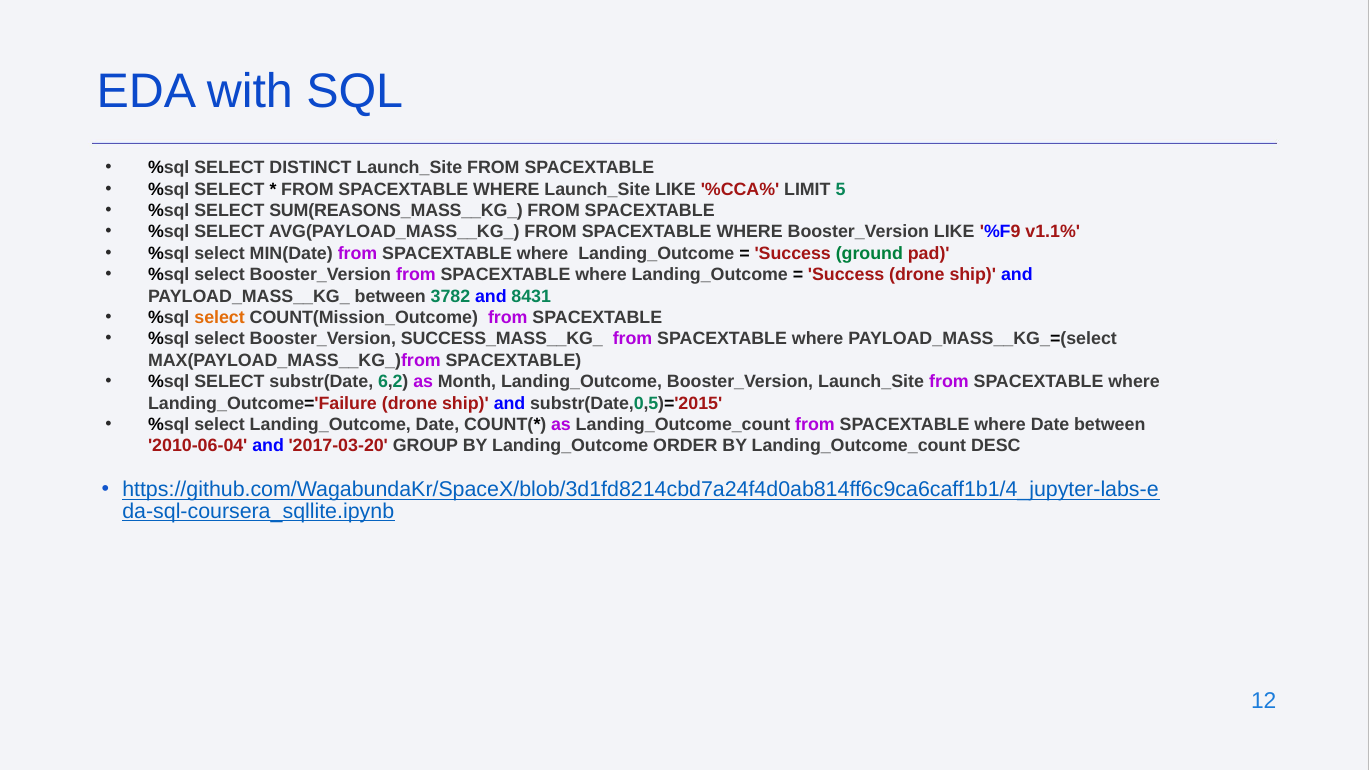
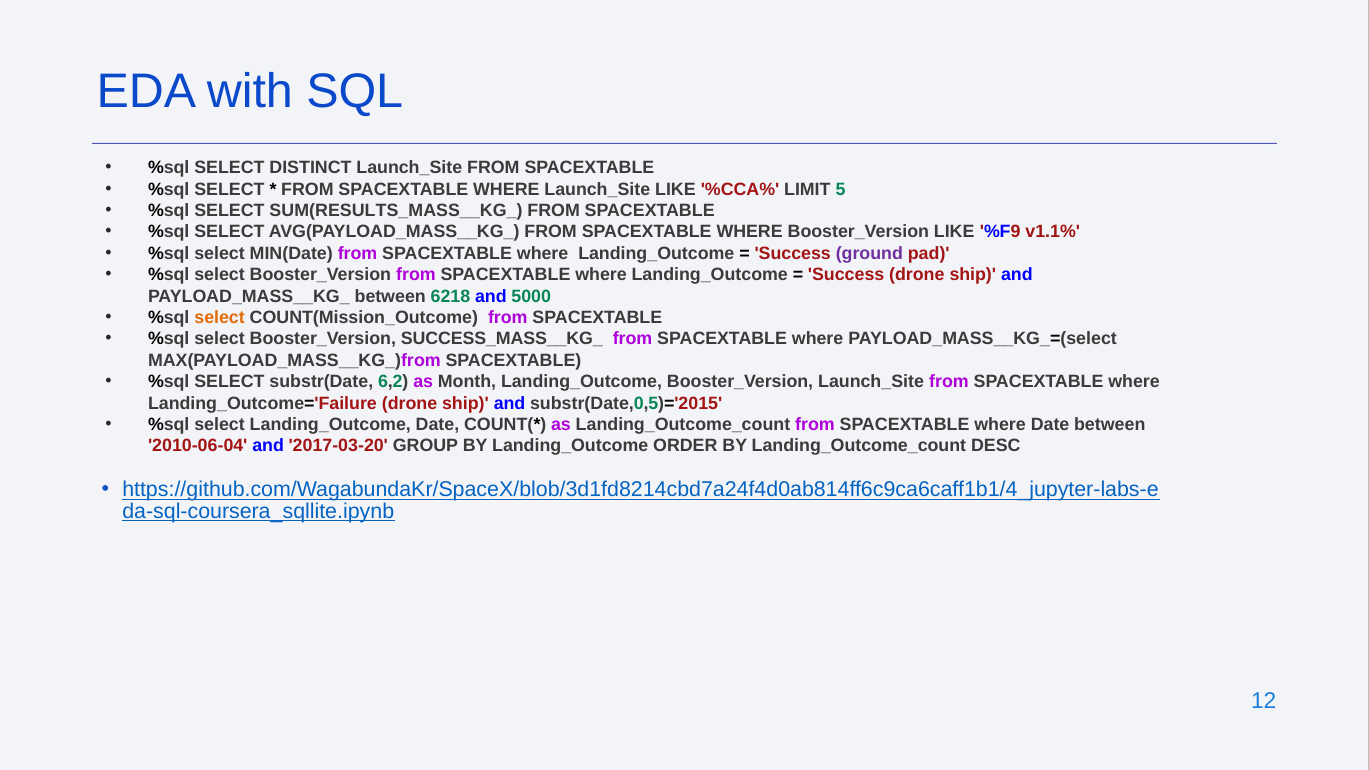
SUM(REASONS_MASS__KG_: SUM(REASONS_MASS__KG_ -> SUM(RESULTS_MASS__KG_ (396, 211)
ground colour: green -> purple (869, 254)
3782: 3782 -> 6218 (451, 296)
8431: 8431 -> 5000 (531, 296)
